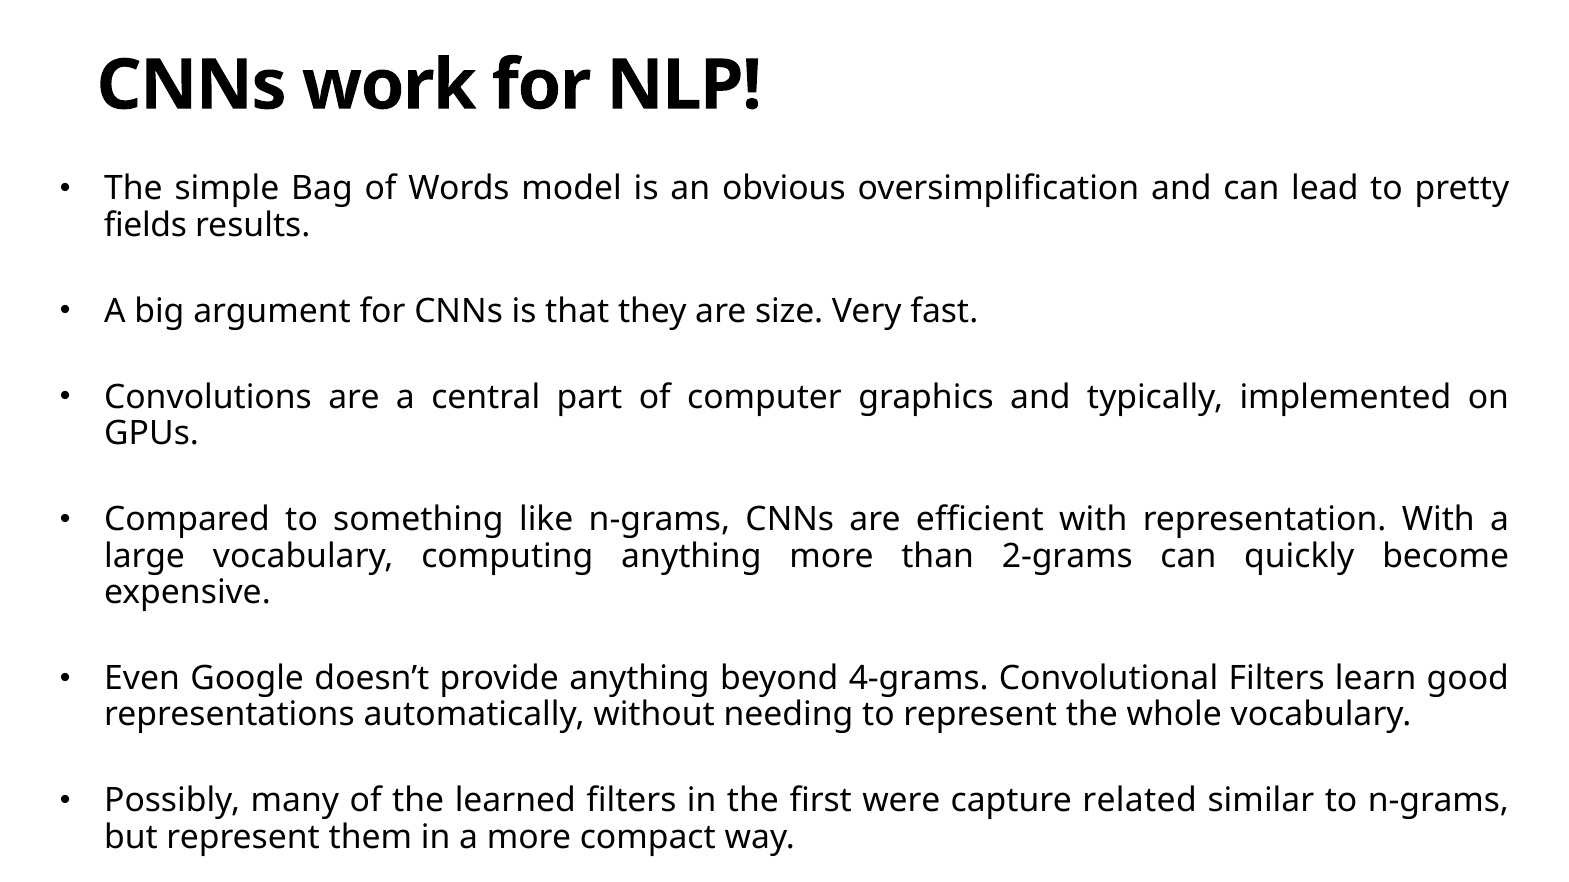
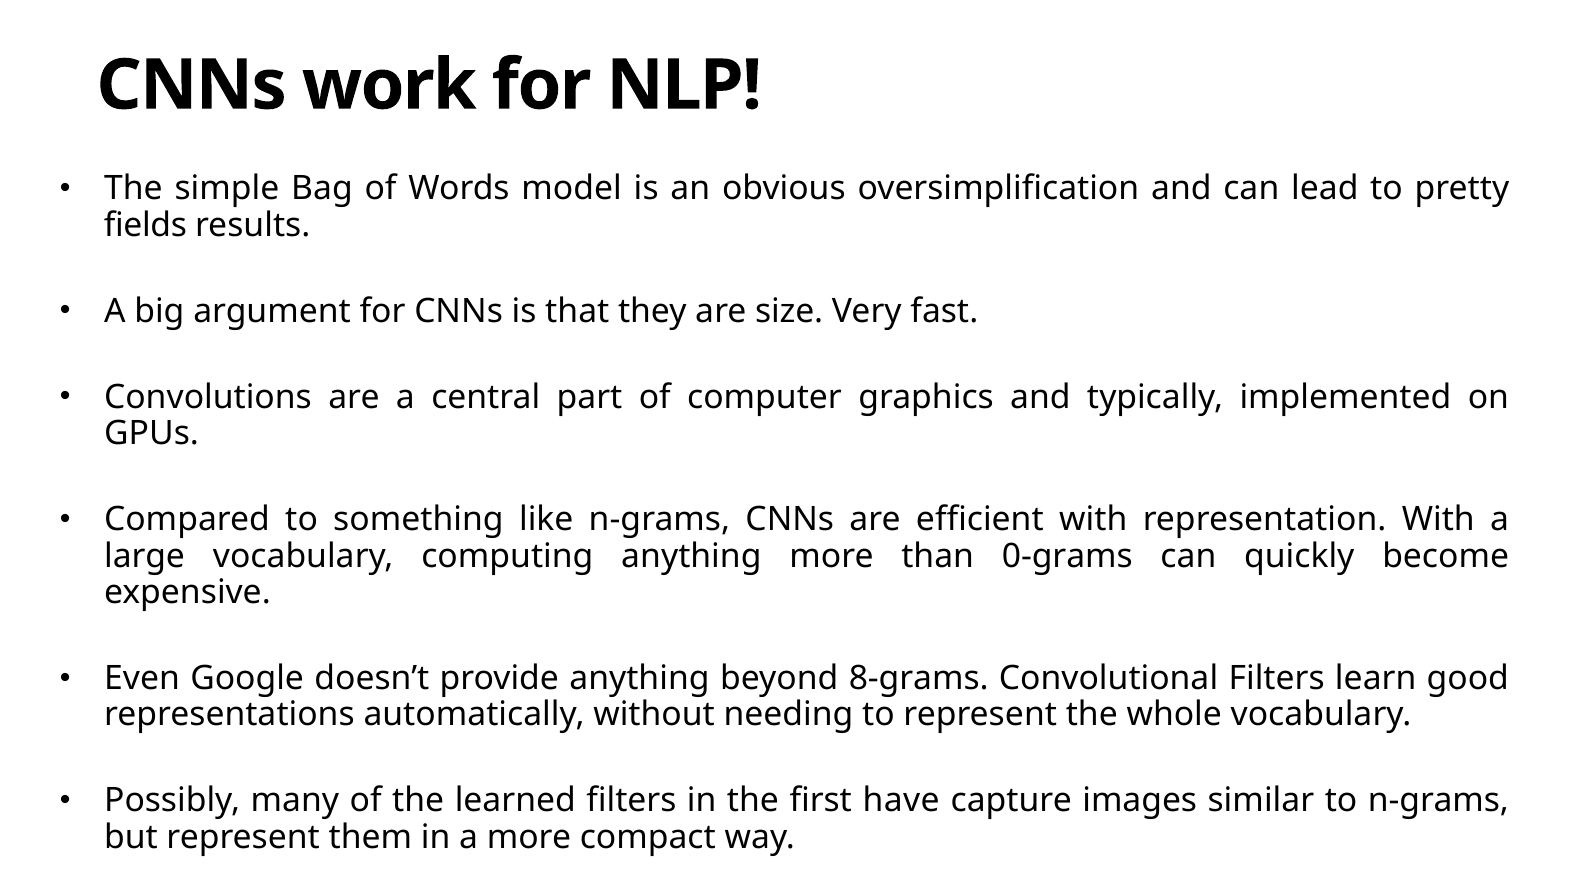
2-grams: 2-grams -> 0-grams (1067, 556)
4-grams: 4-grams -> 8-grams (919, 679)
were: were -> have (901, 801)
related: related -> images (1140, 801)
